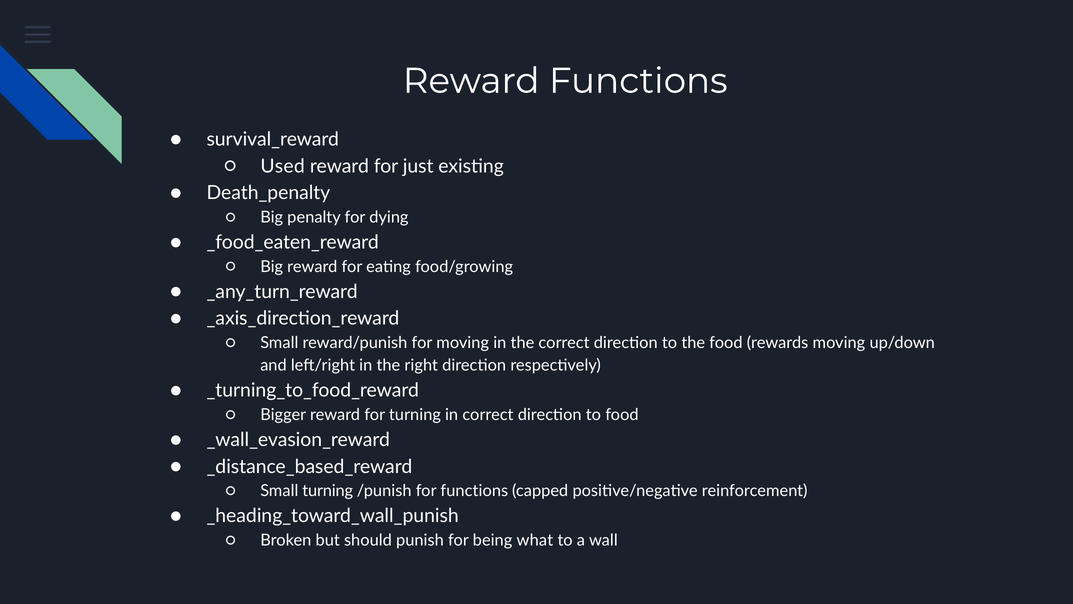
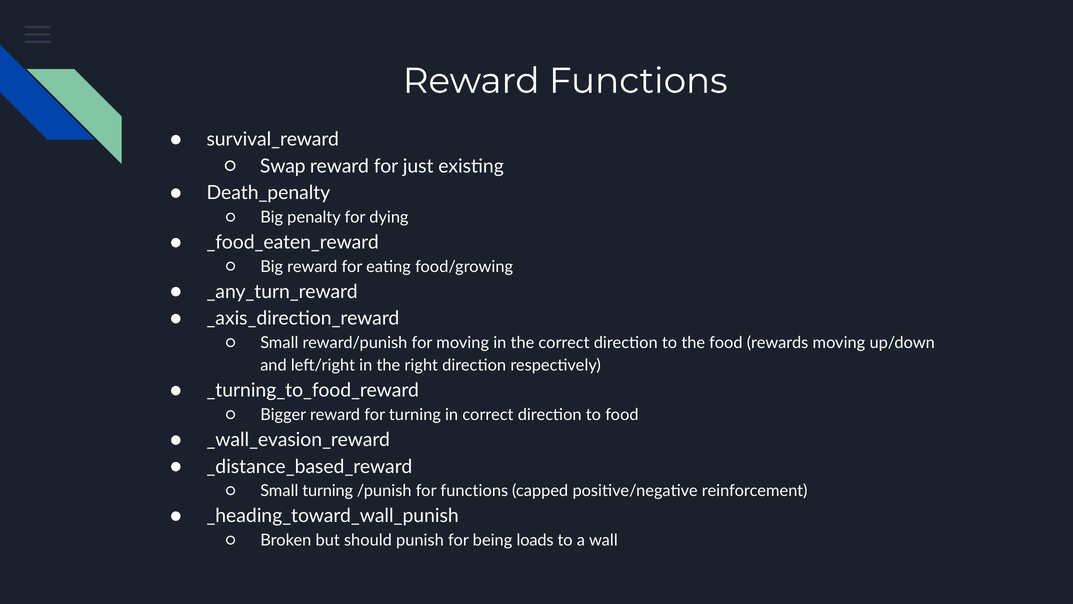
Used: Used -> Swap (283, 166)
what: what -> loads (535, 540)
